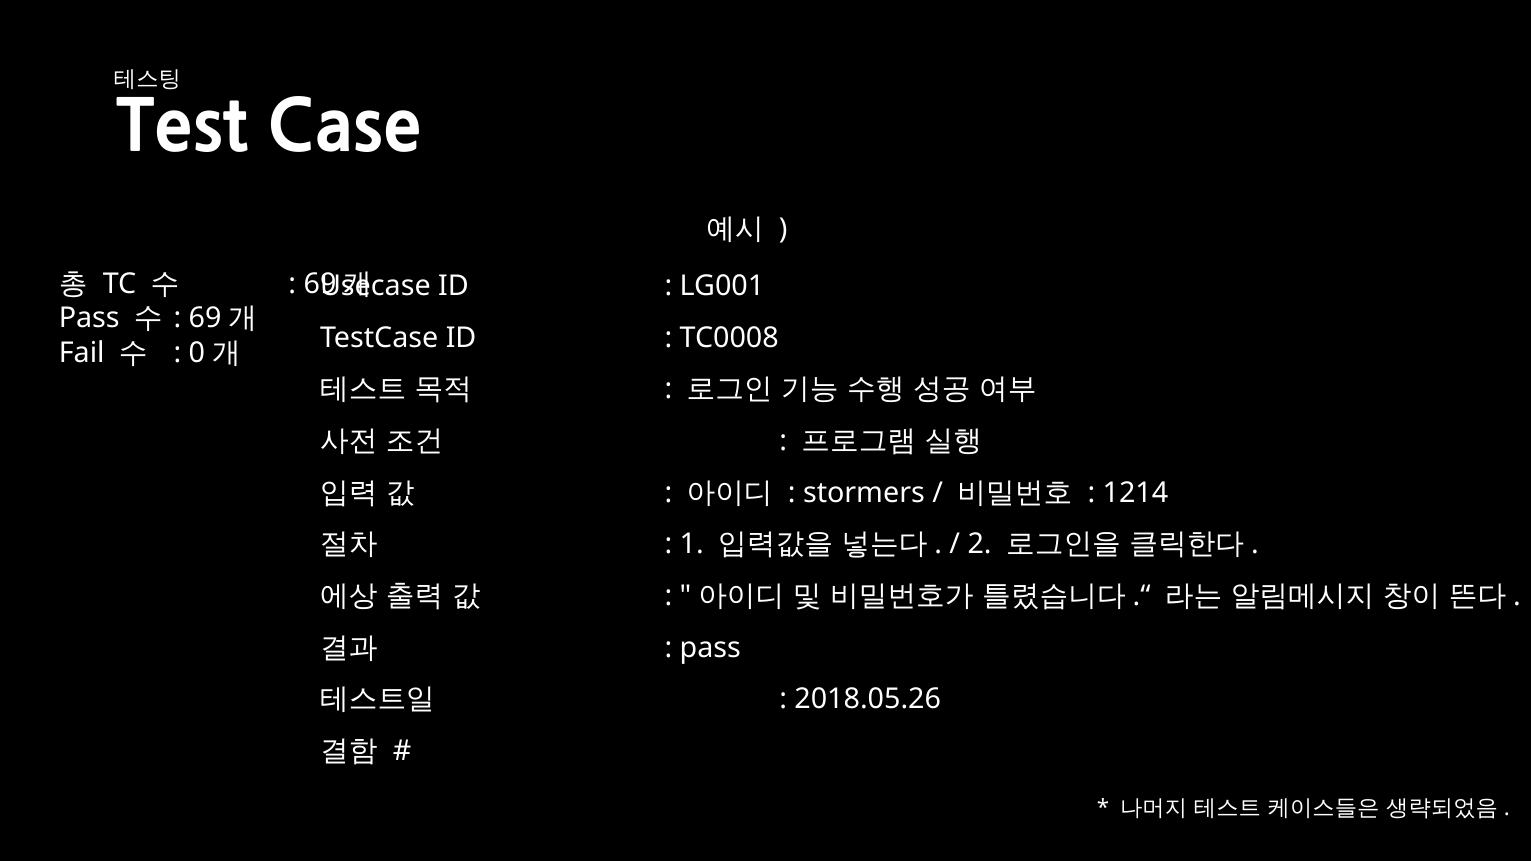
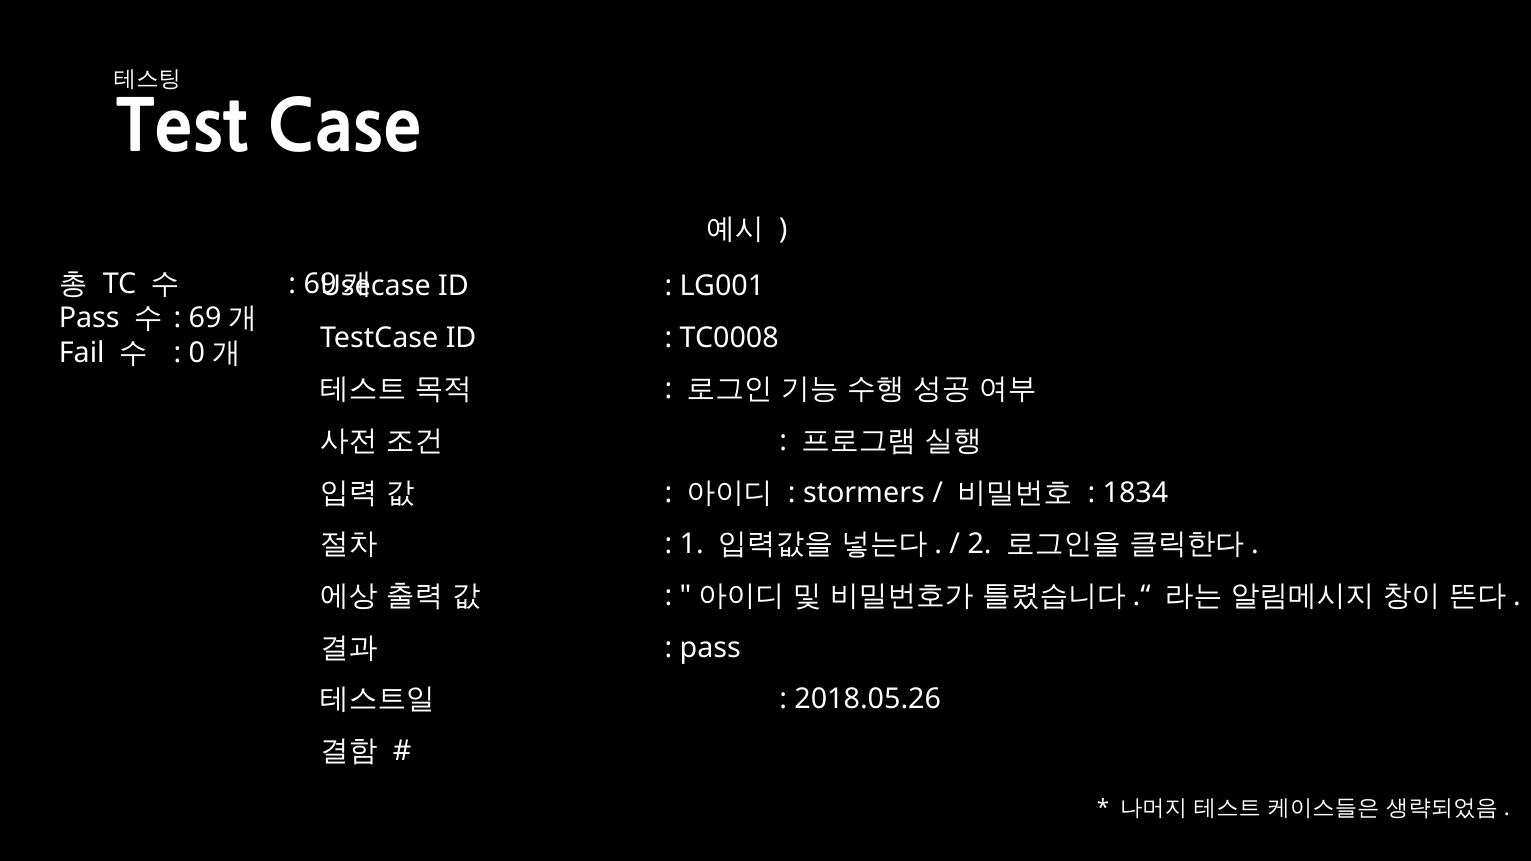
1214: 1214 -> 1834 (1135, 493)
